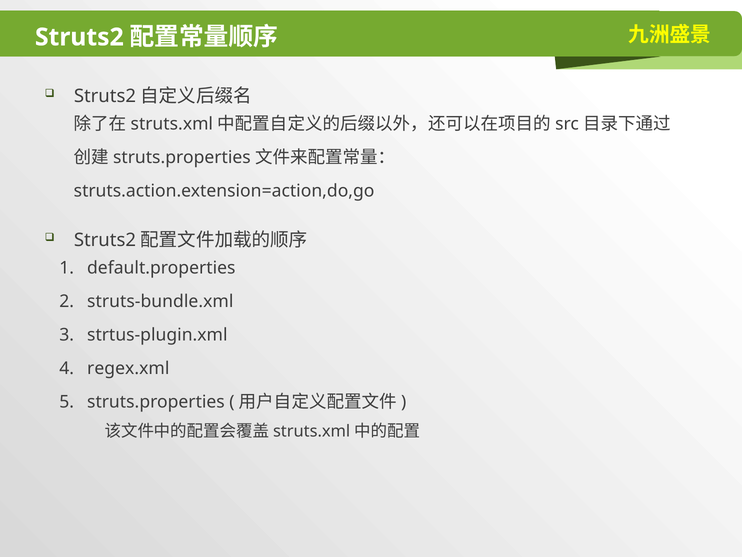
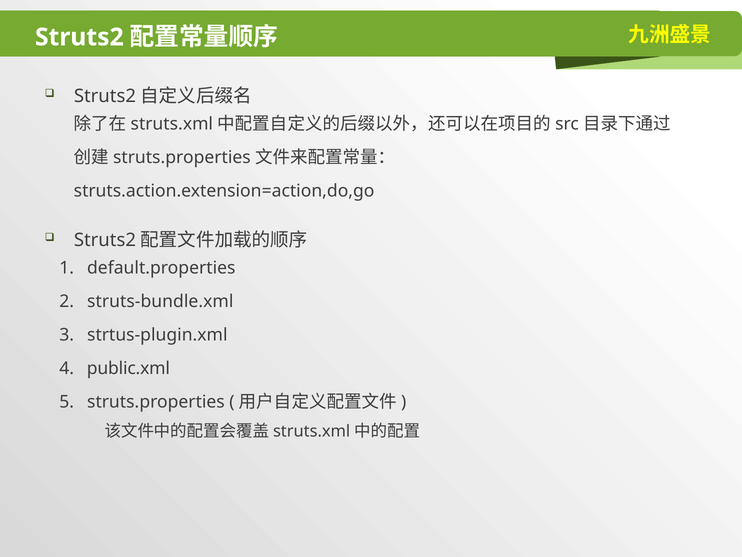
regex.xml: regex.xml -> public.xml (128, 368)
